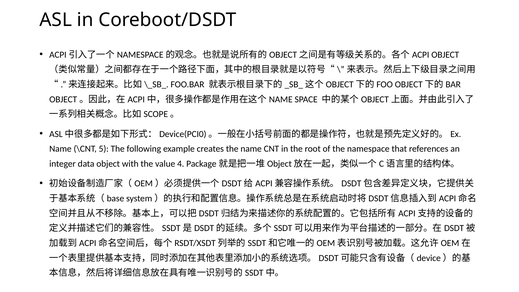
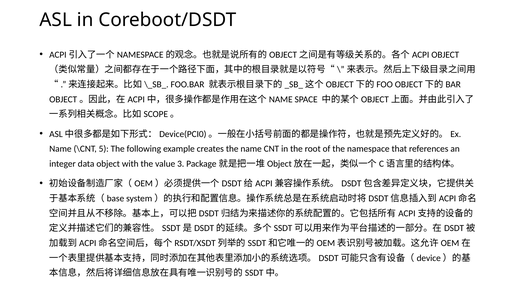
4: 4 -> 3 (181, 164)
